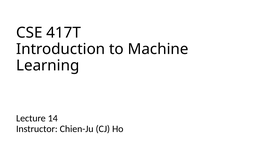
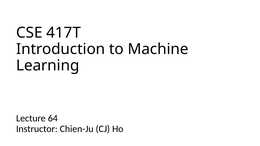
14: 14 -> 64 (53, 119)
